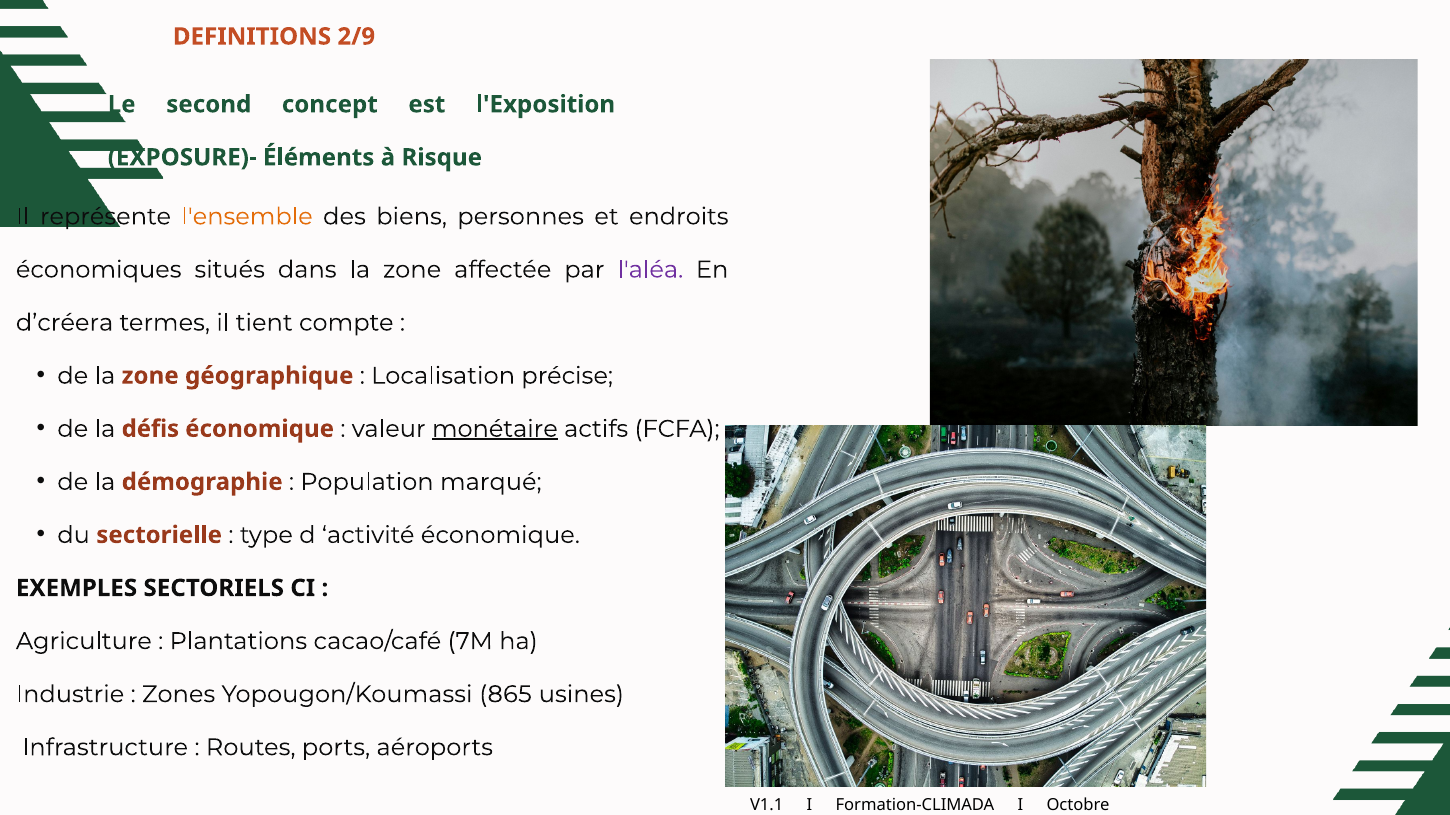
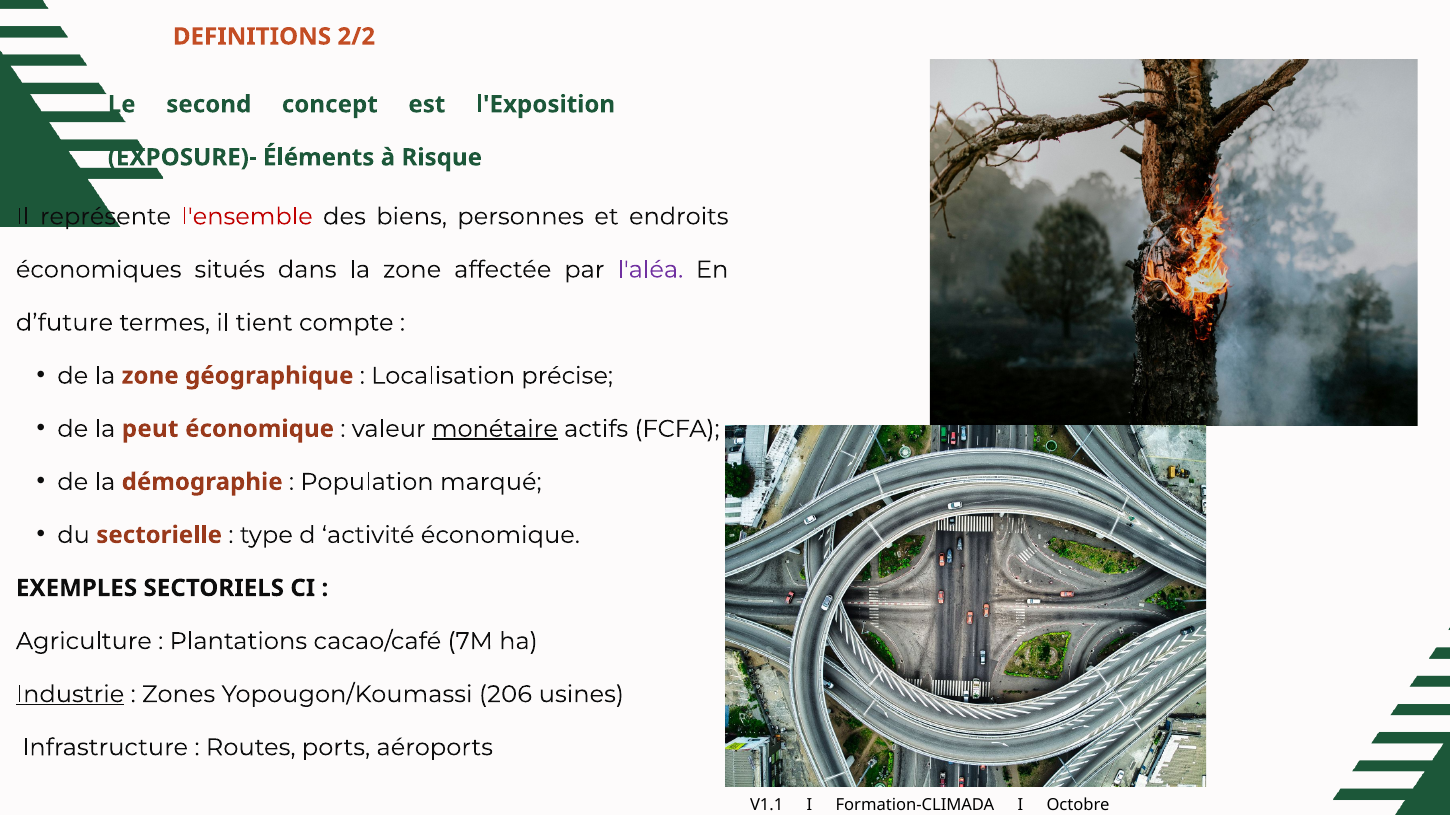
2/9: 2/9 -> 2/2 (356, 37)
l'ensemble colour: orange -> red (247, 217)
d’créera: d’créera -> d’future (64, 323)
défis: défis -> peut (150, 429)
Industrie underline: none -> present (70, 695)
865: 865 -> 206 (506, 695)
